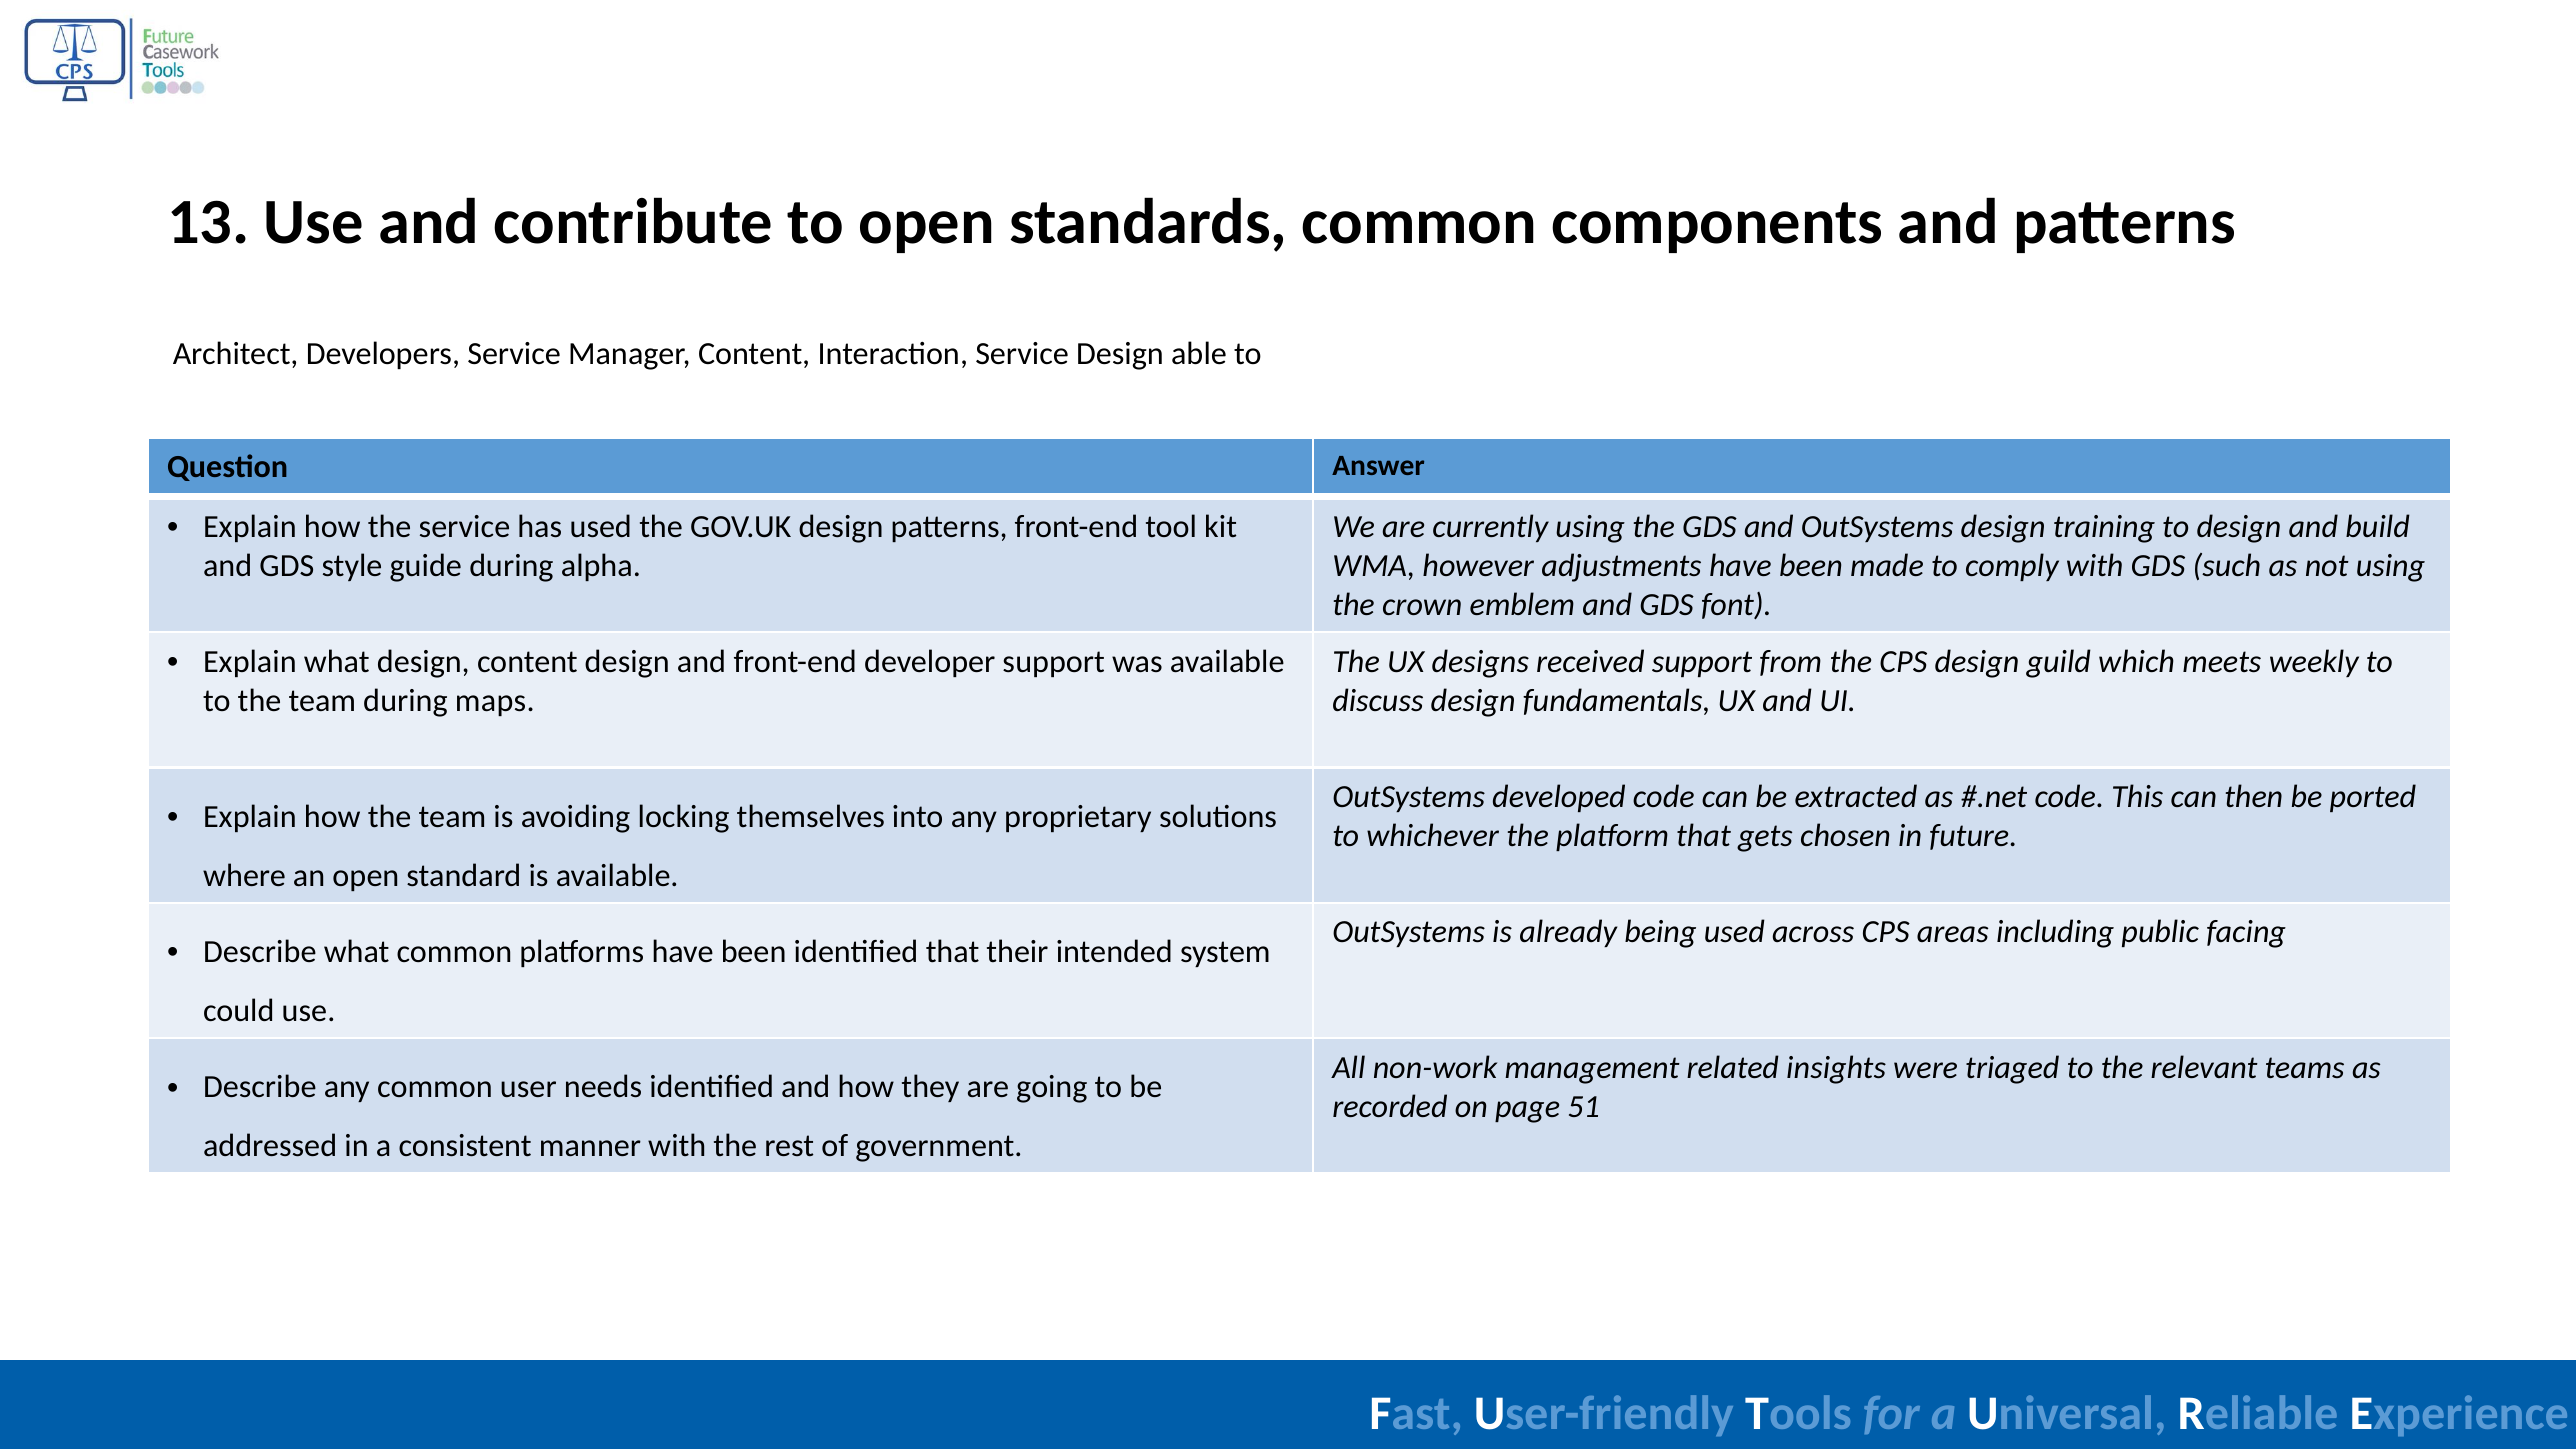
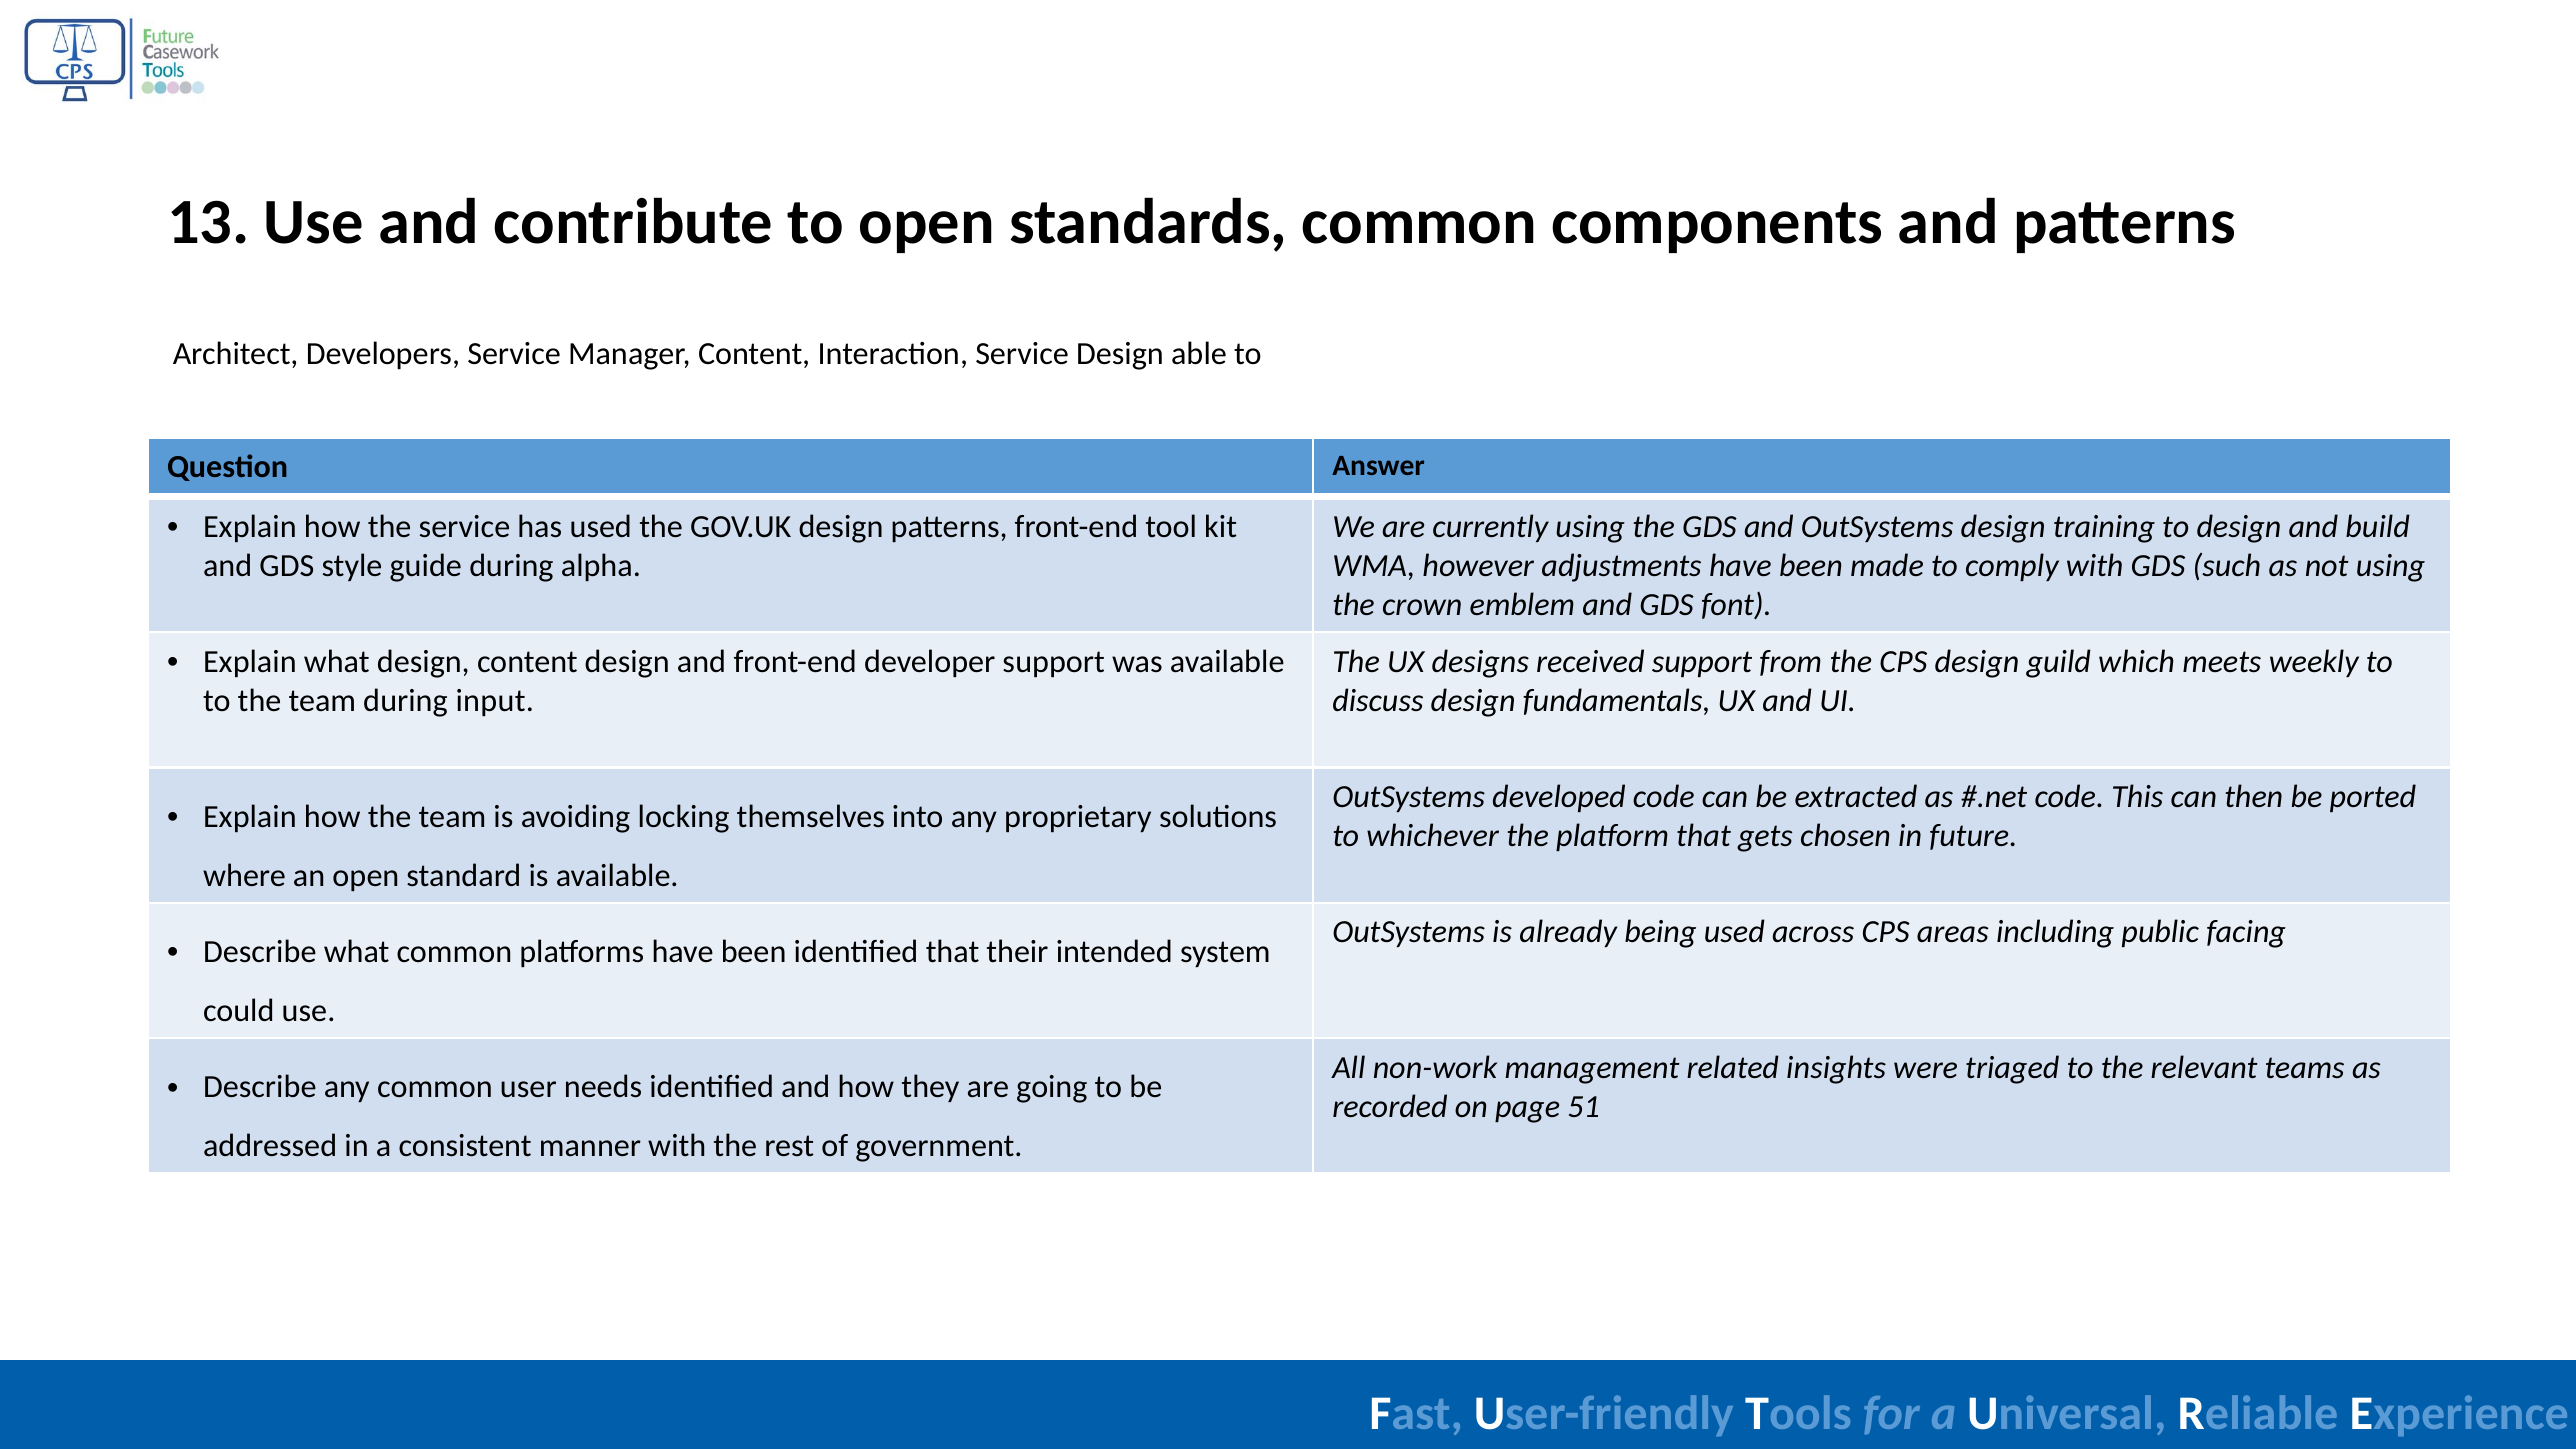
maps: maps -> input (495, 701)
